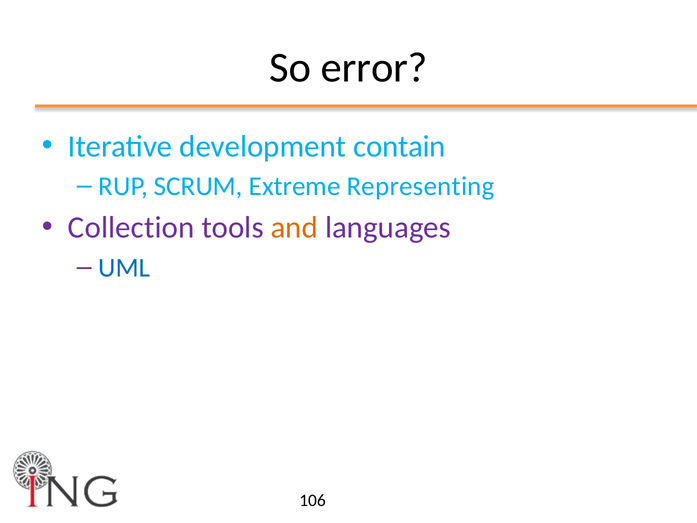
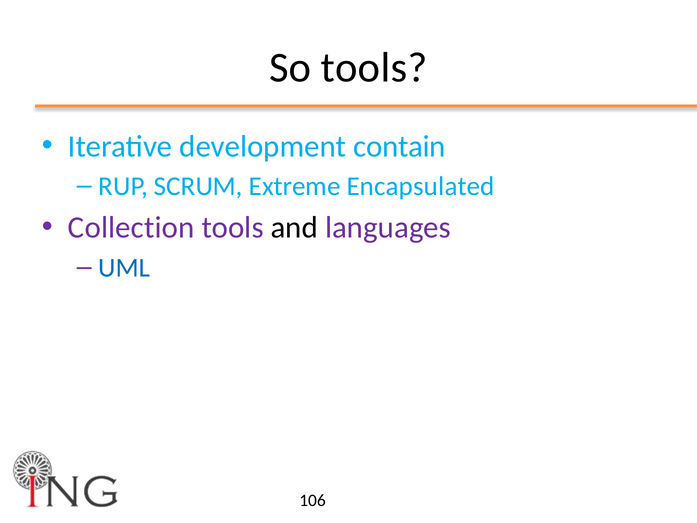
So error: error -> tools (374, 67)
Representing: Representing -> Encapsulated (421, 186)
and colour: orange -> black (294, 228)
